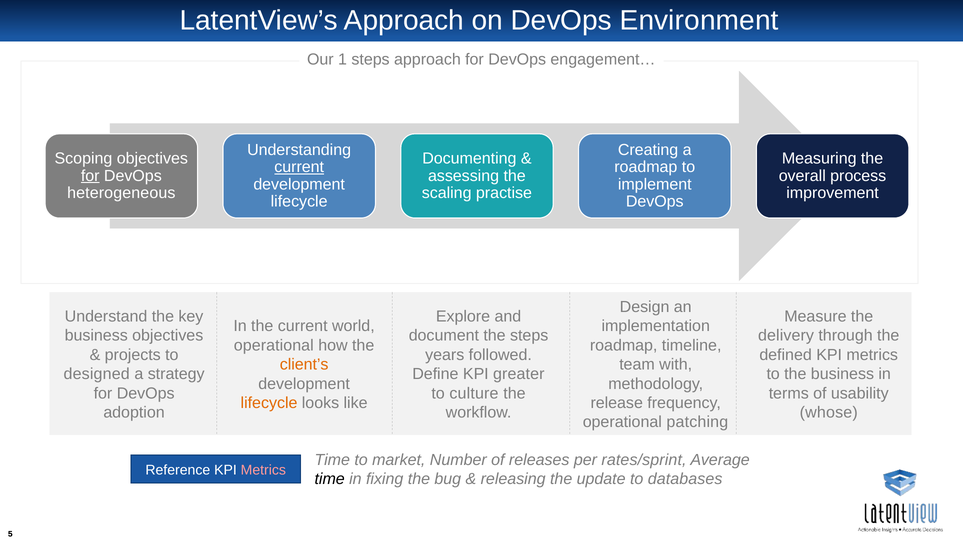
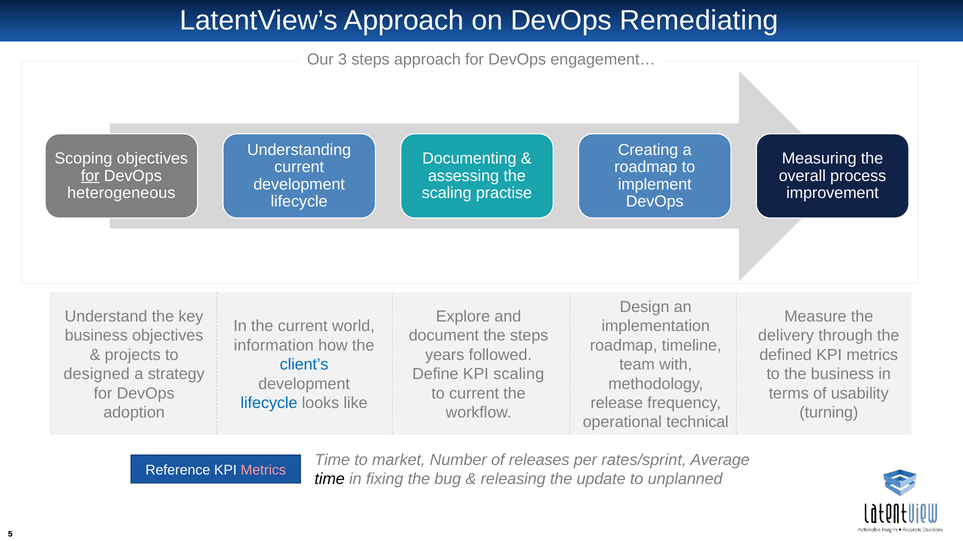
Environment: Environment -> Remediating (699, 21)
1: 1 -> 3 (343, 59)
current underline: present -> none (299, 167)
operational: operational -> information (274, 346)
client’s colour: orange -> blue (304, 365)
KPI greater: greater -> scaling (519, 375)
to culture: culture -> current (474, 394)
lifecycle colour: orange -> blue (269, 403)
whose: whose -> turning (829, 413)
patching: patching -> technical (697, 423)
databases: databases -> unplanned (685, 480)
